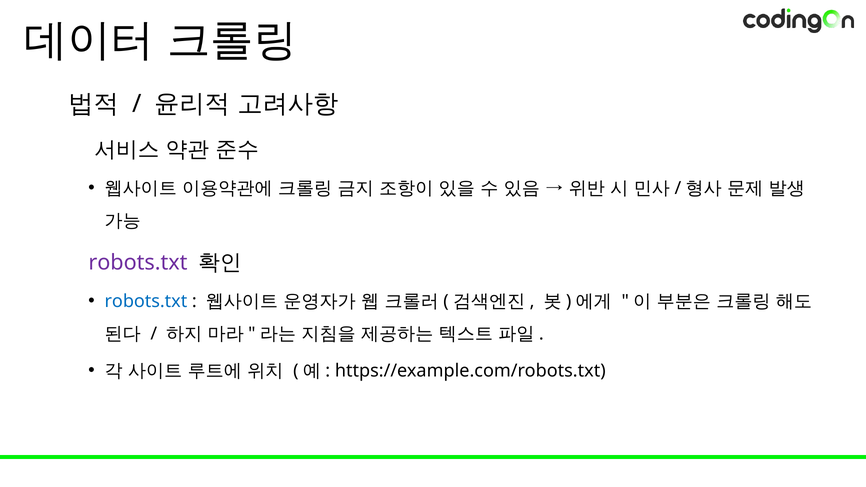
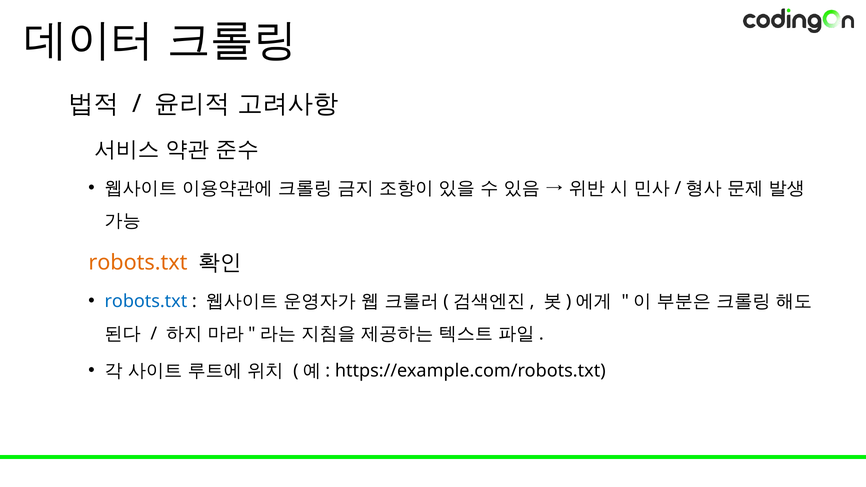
robots.txt colour: purple -> orange (138, 262)
